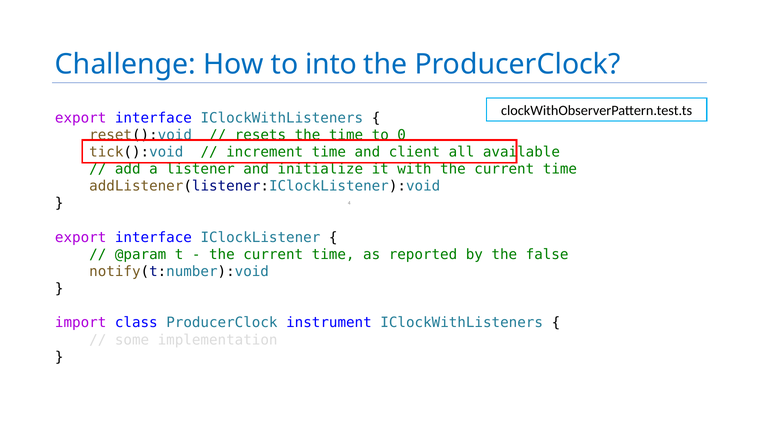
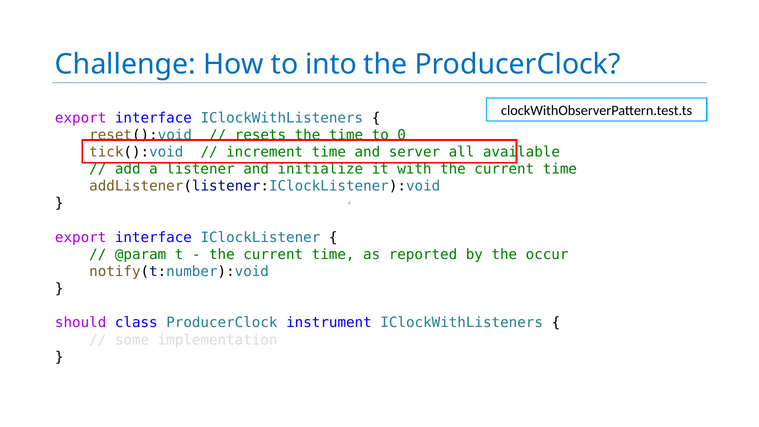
client: client -> server (414, 152)
false: false -> occur (547, 254)
import: import -> should (81, 323)
